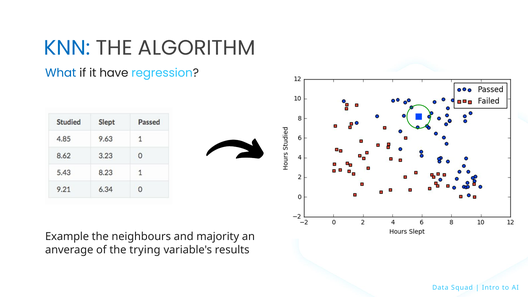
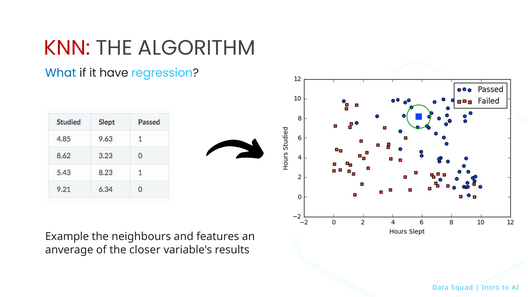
KNN colour: blue -> red (67, 48)
majority: majority -> features (218, 237)
trying: trying -> closer (145, 250)
